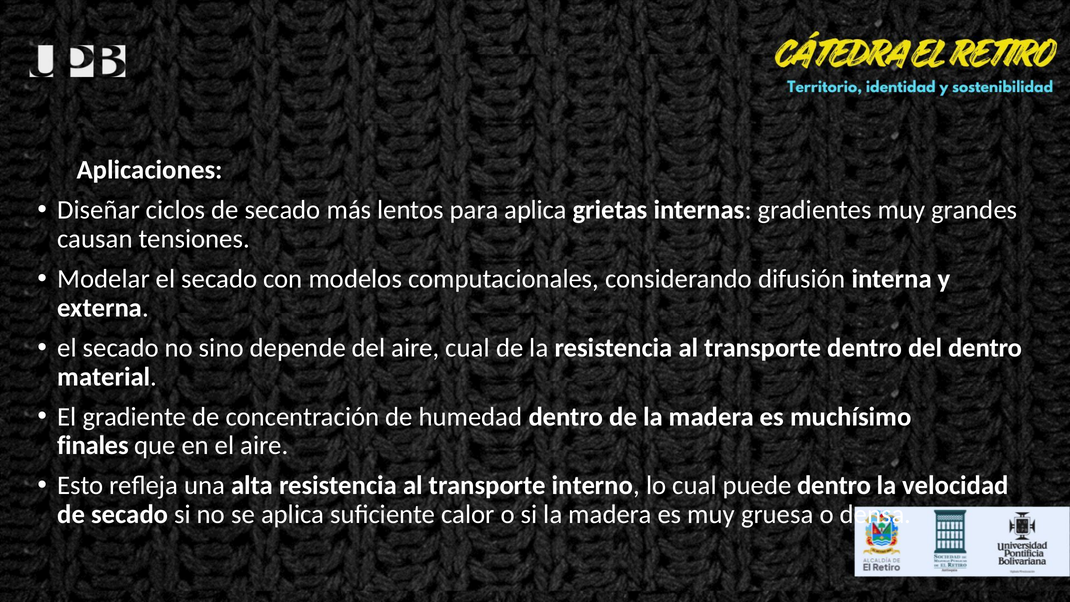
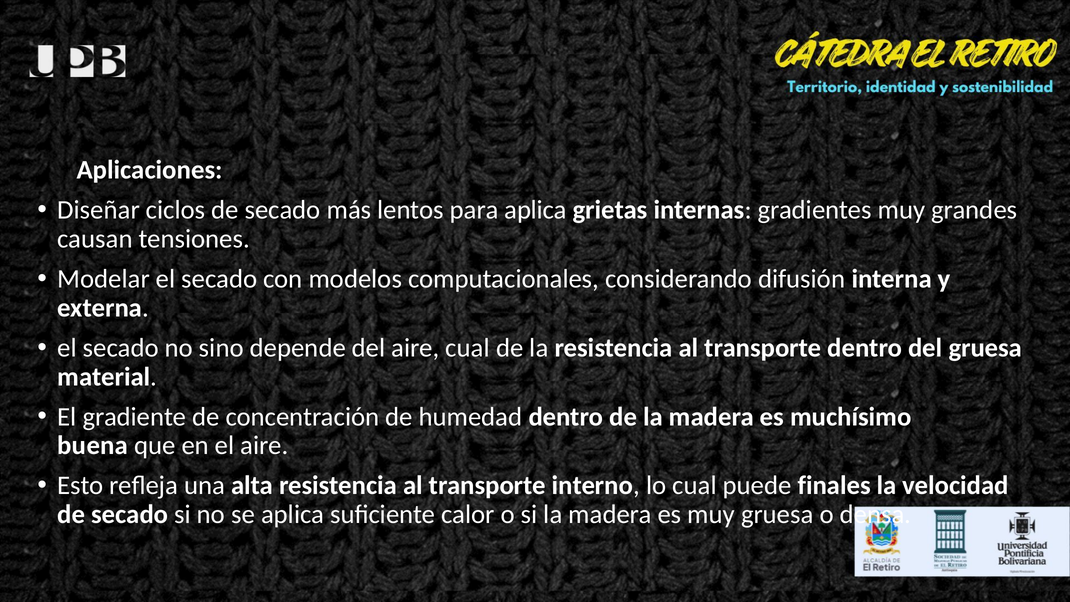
del dentro: dentro -> gruesa (985, 348)
finales: finales -> buena (93, 445)
puede dentro: dentro -> finales (834, 486)
